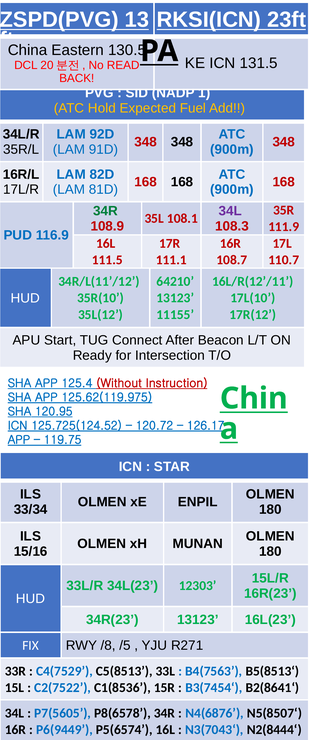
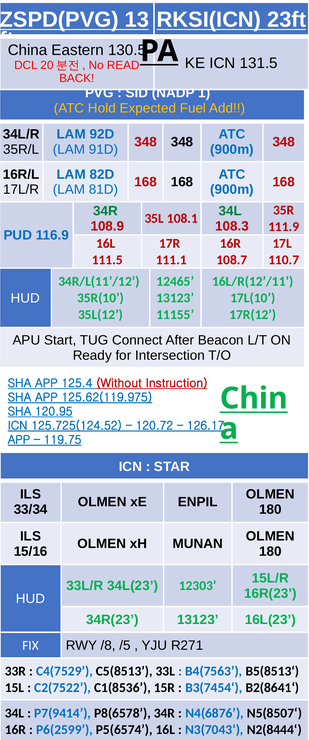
34L colour: purple -> green (230, 211)
64210: 64210 -> 12465 (175, 281)
P7(5605: P7(5605 -> P7(9414 (63, 712)
P6(9449: P6(9449 -> P6(2599 (64, 729)
